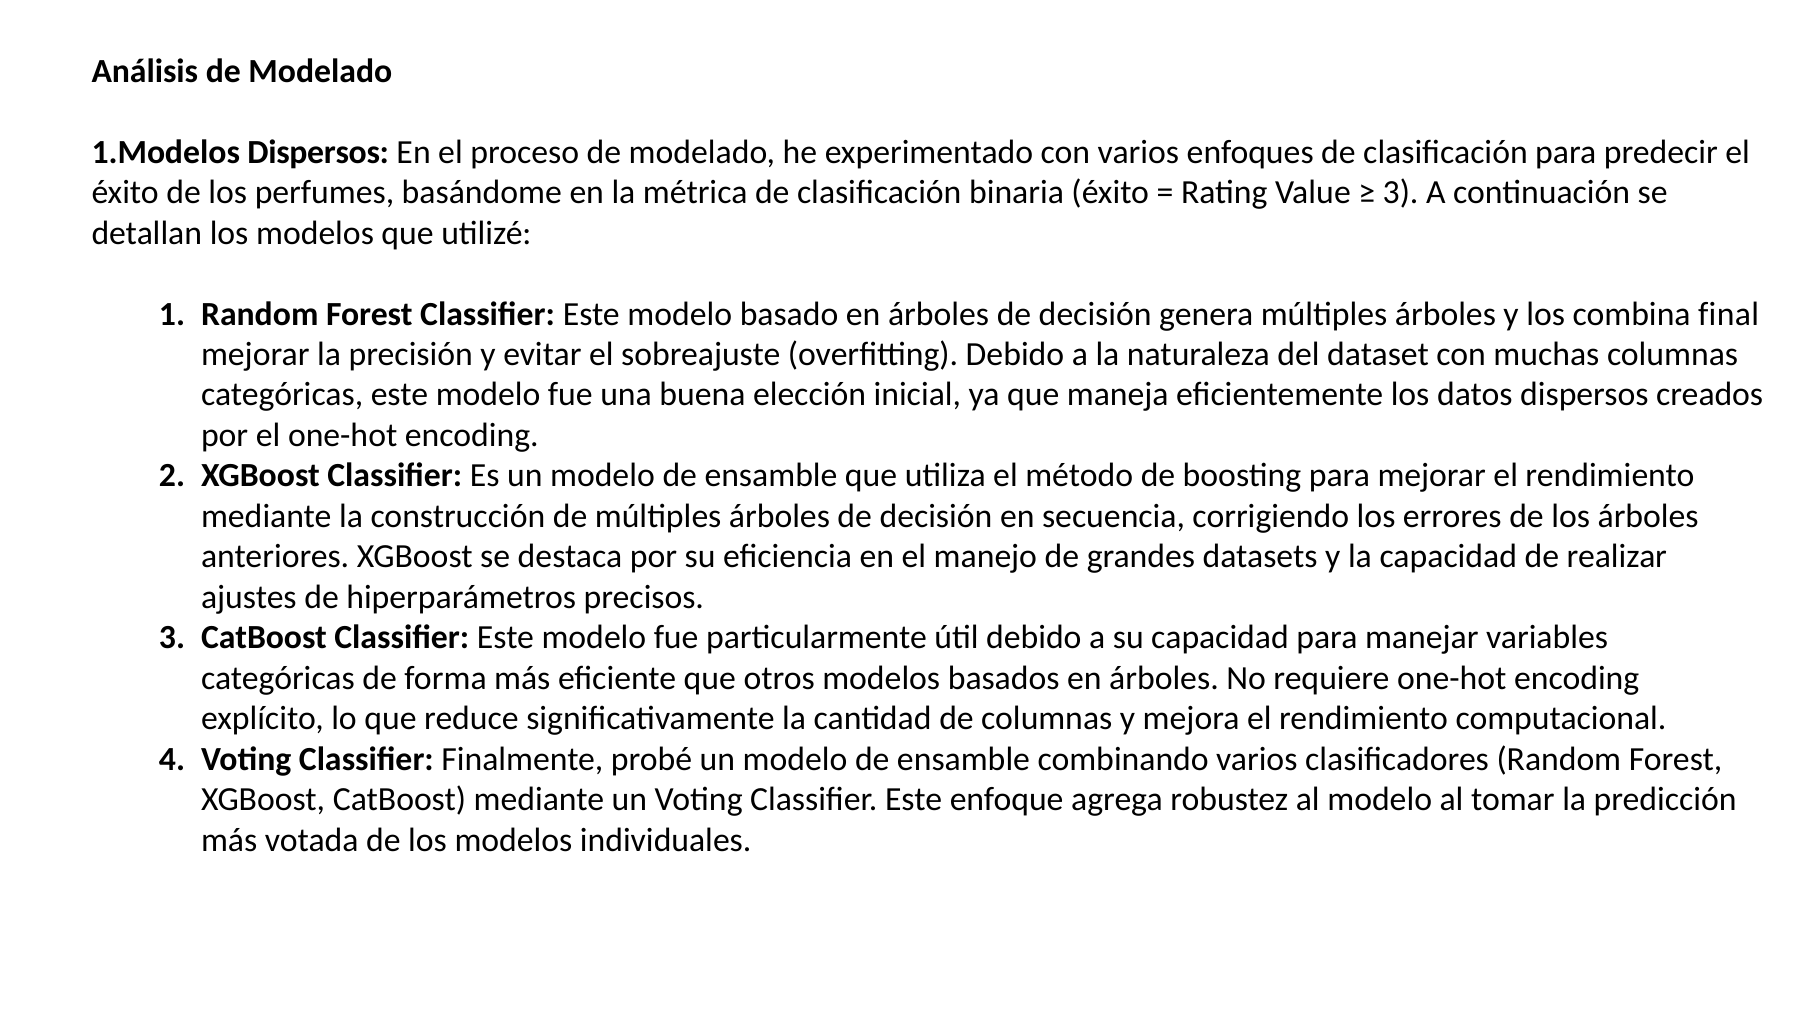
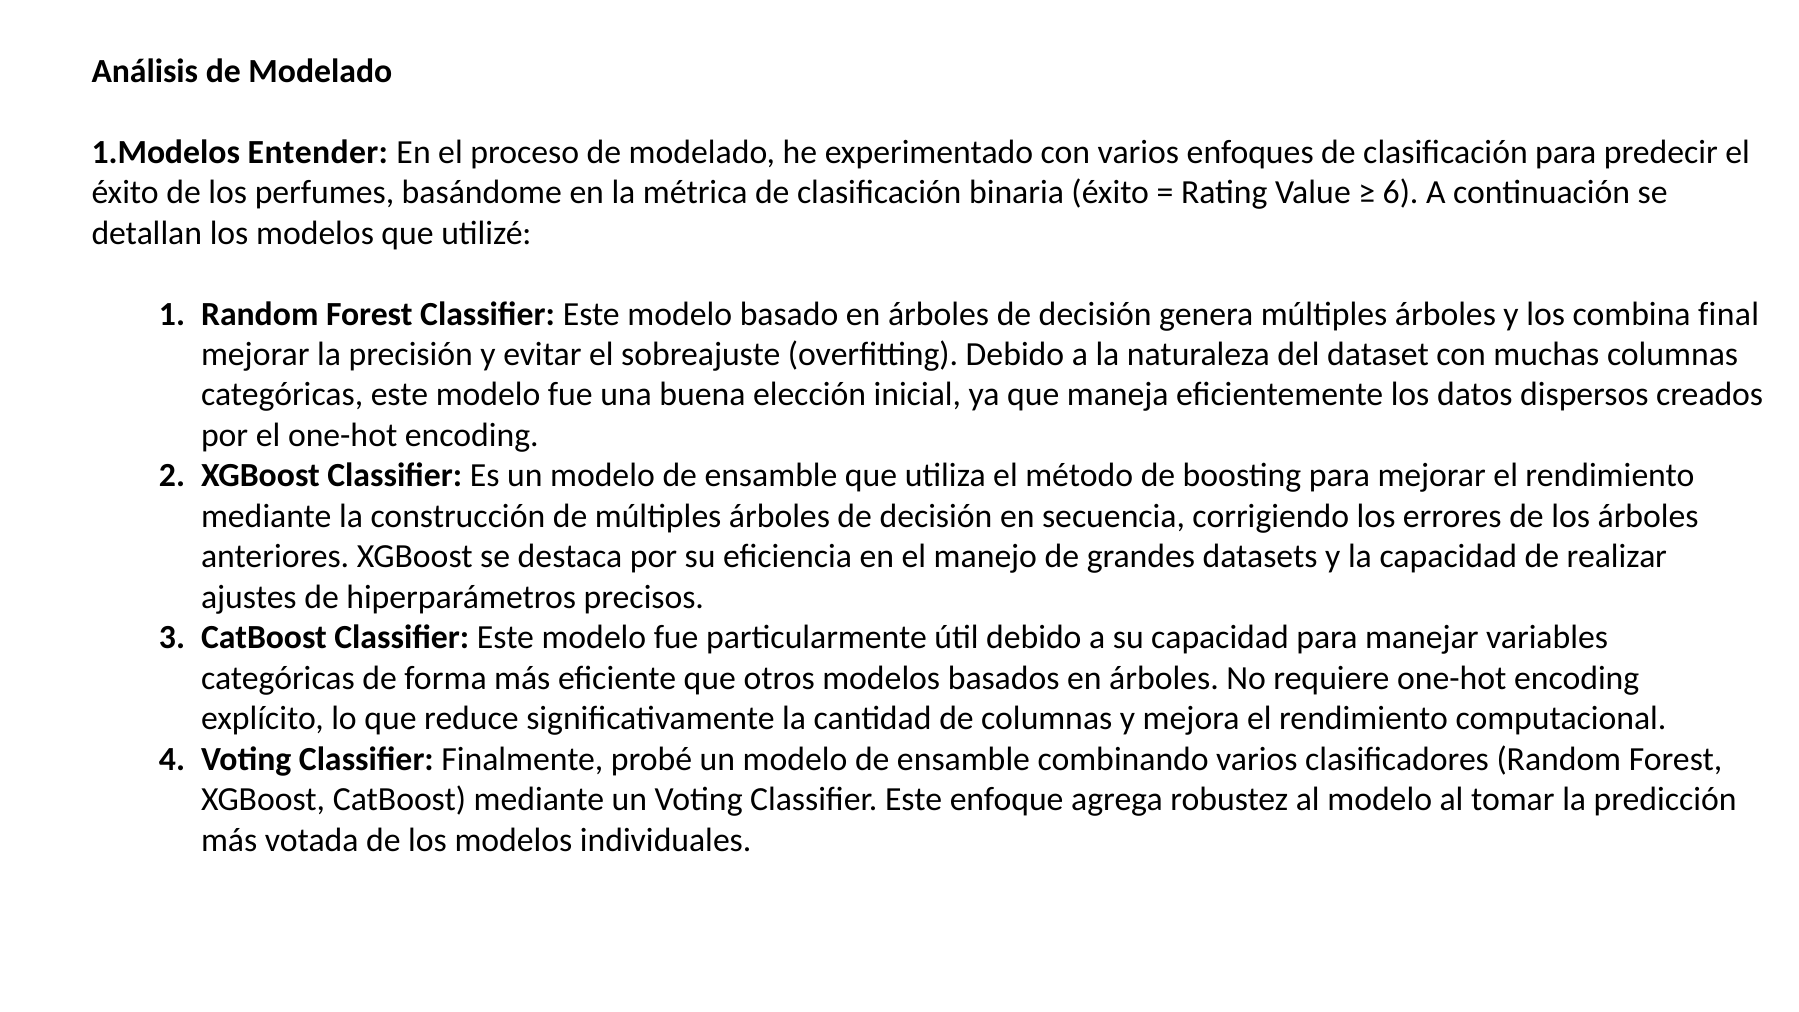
Dispersos: Dispersos -> Entender (318, 152)
3: 3 -> 6 (1401, 192)
